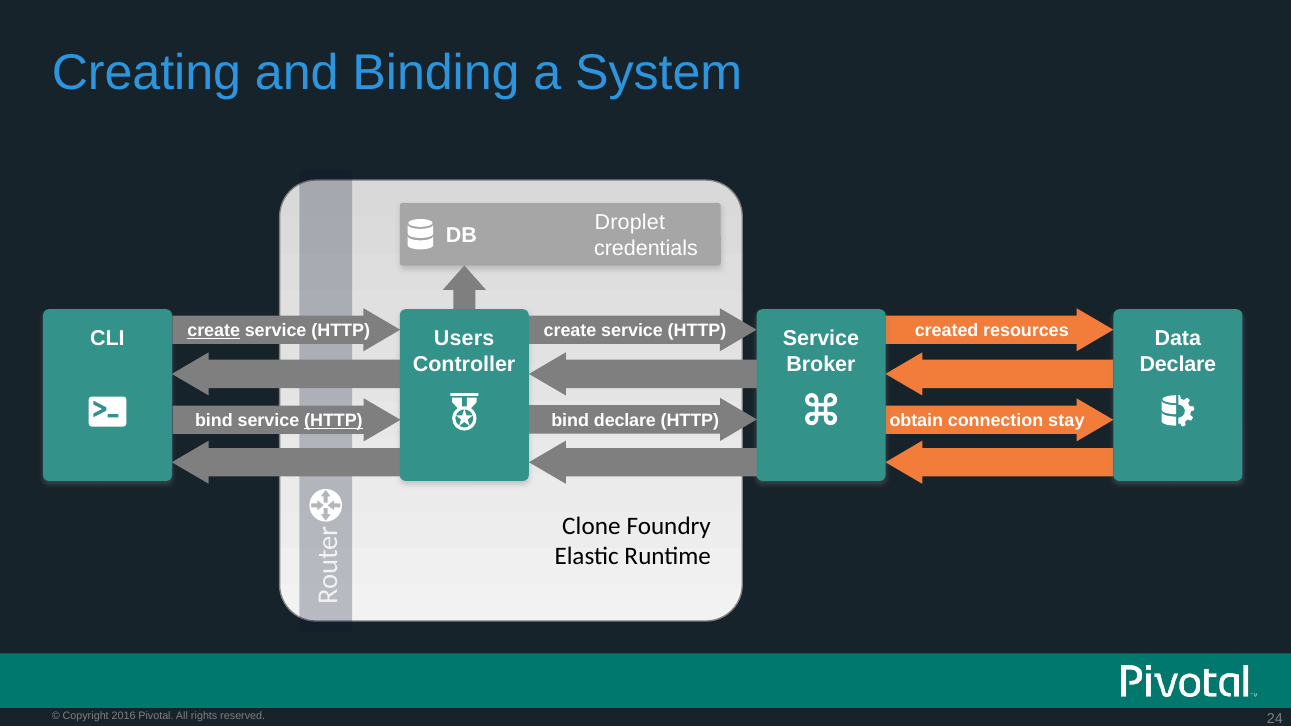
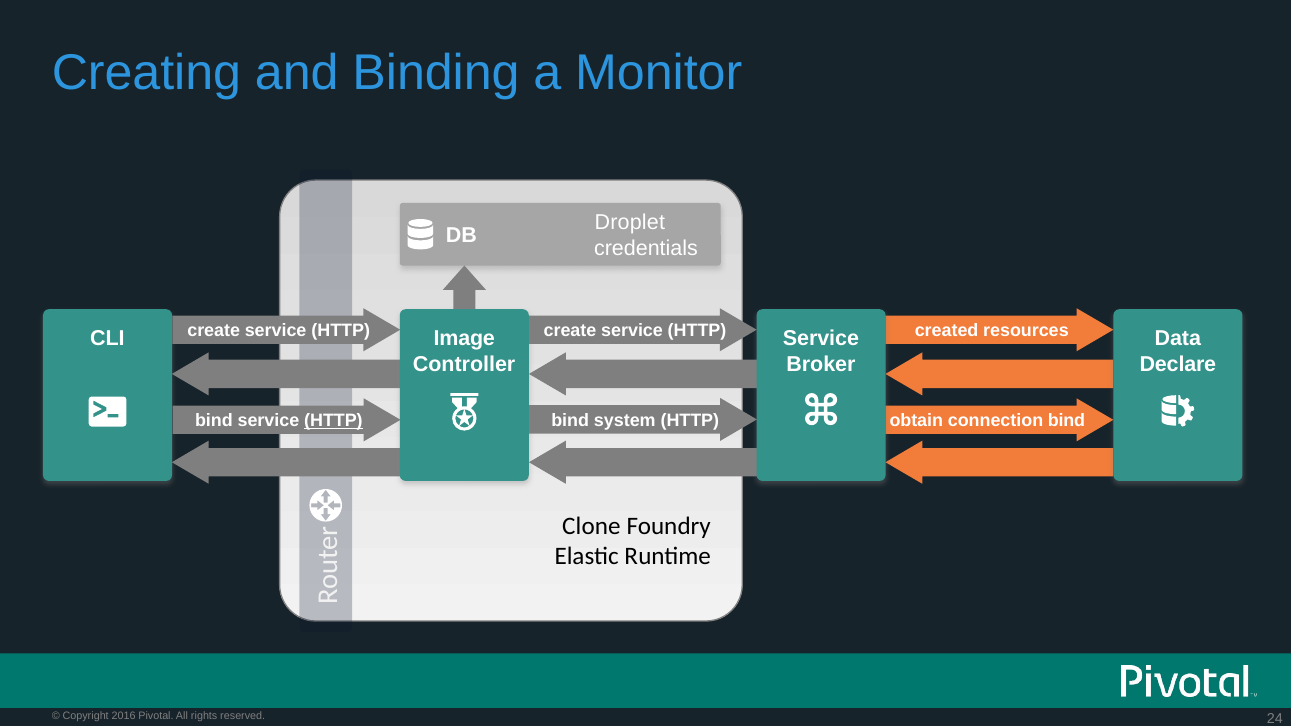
System: System -> Monitor (659, 73)
create underline: present -> none (214, 331)
Users: Users -> Image (464, 338)
bind declare: declare -> system (625, 421)
connection stay: stay -> bind (1067, 421)
